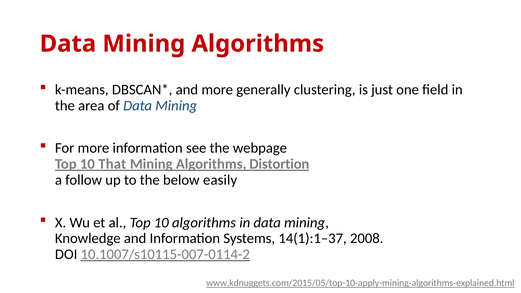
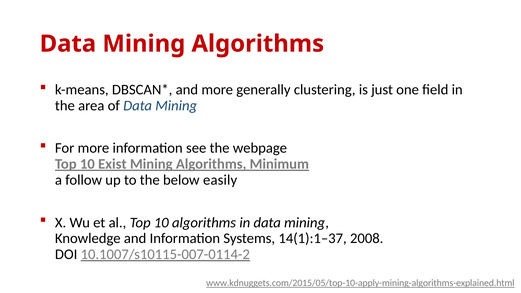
That: That -> Exist (112, 164)
Distortion: Distortion -> Minimum (279, 164)
